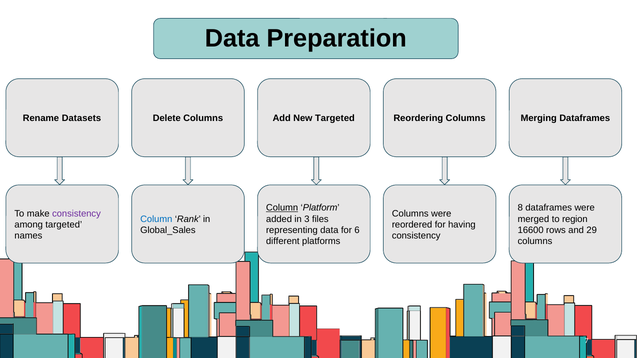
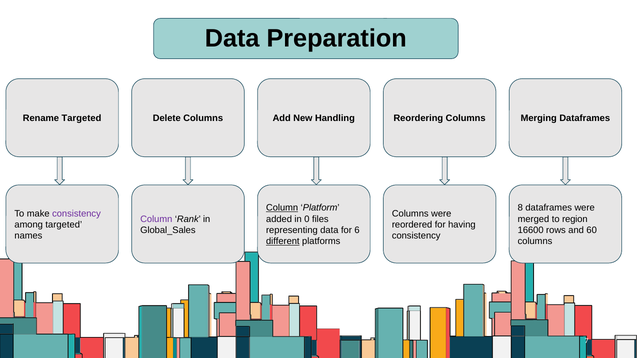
Rename Datasets: Datasets -> Targeted (81, 118)
New Targeted: Targeted -> Handling (335, 118)
Column colour: blue -> purple (156, 219)
3: 3 -> 0 (307, 219)
29: 29 -> 60 (592, 230)
different underline: none -> present (283, 242)
